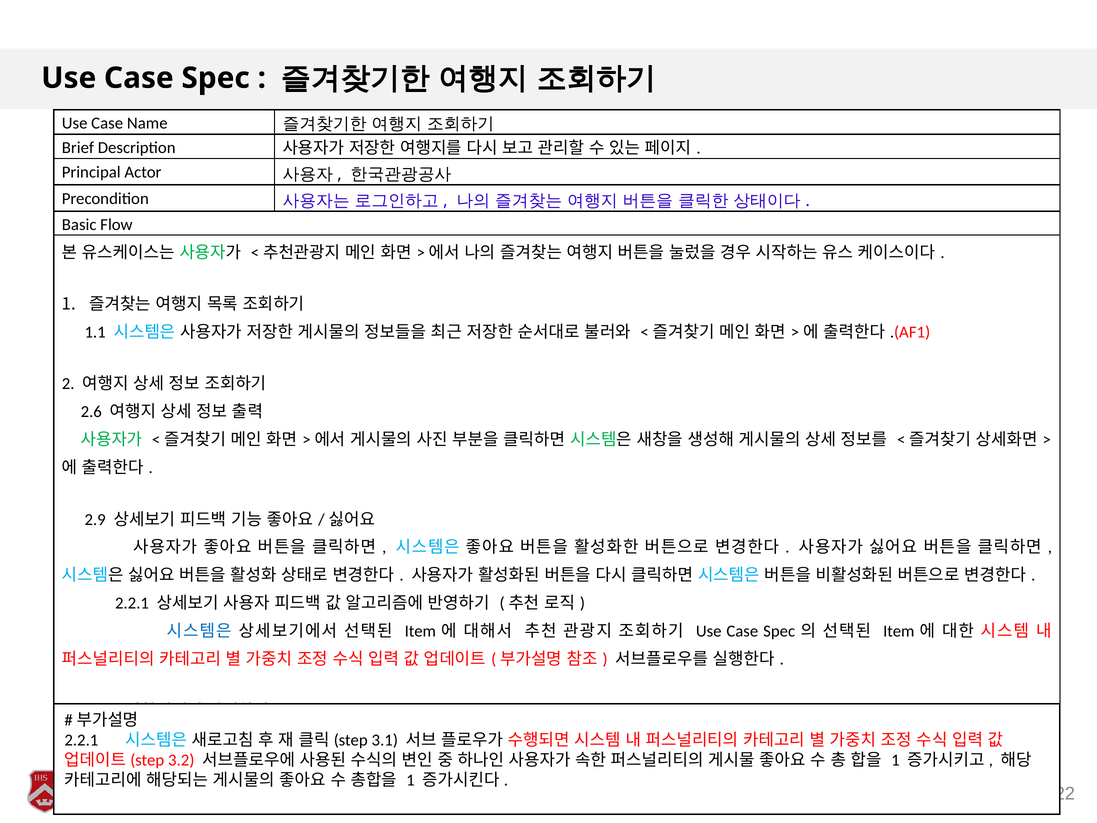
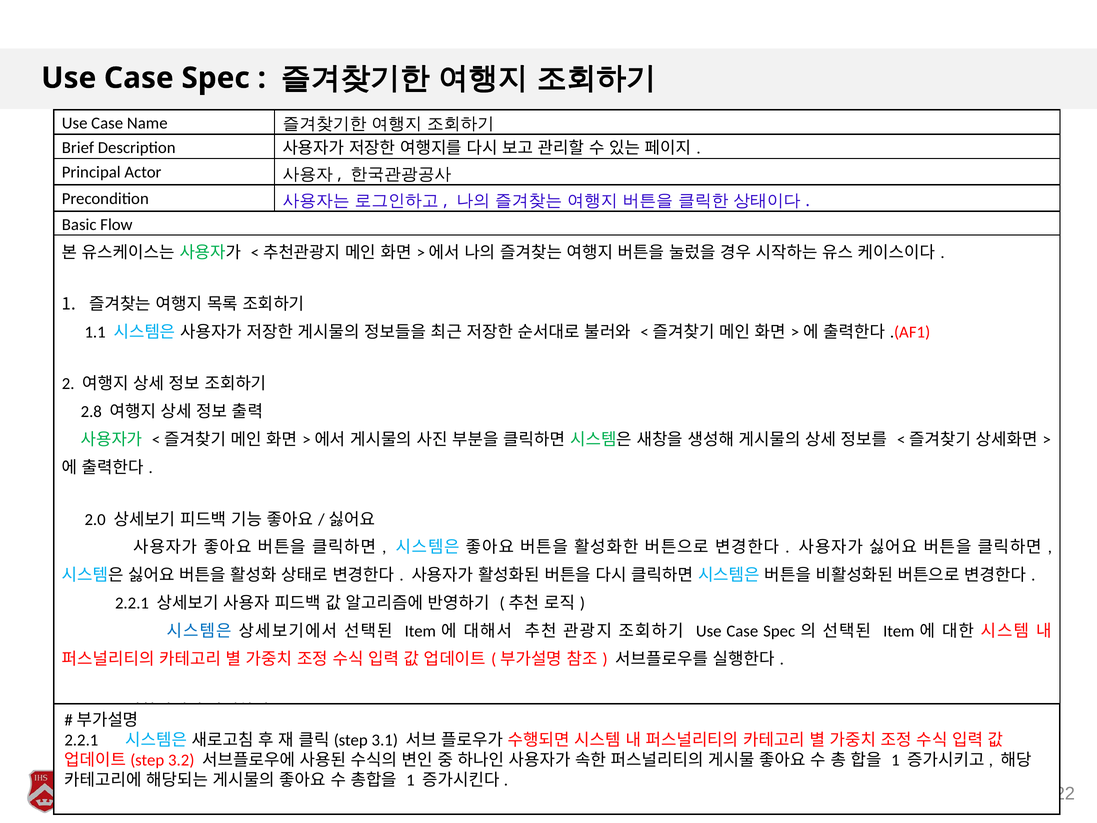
2.6: 2.6 -> 2.8 (91, 412)
2.9: 2.9 -> 2.0 (95, 519)
